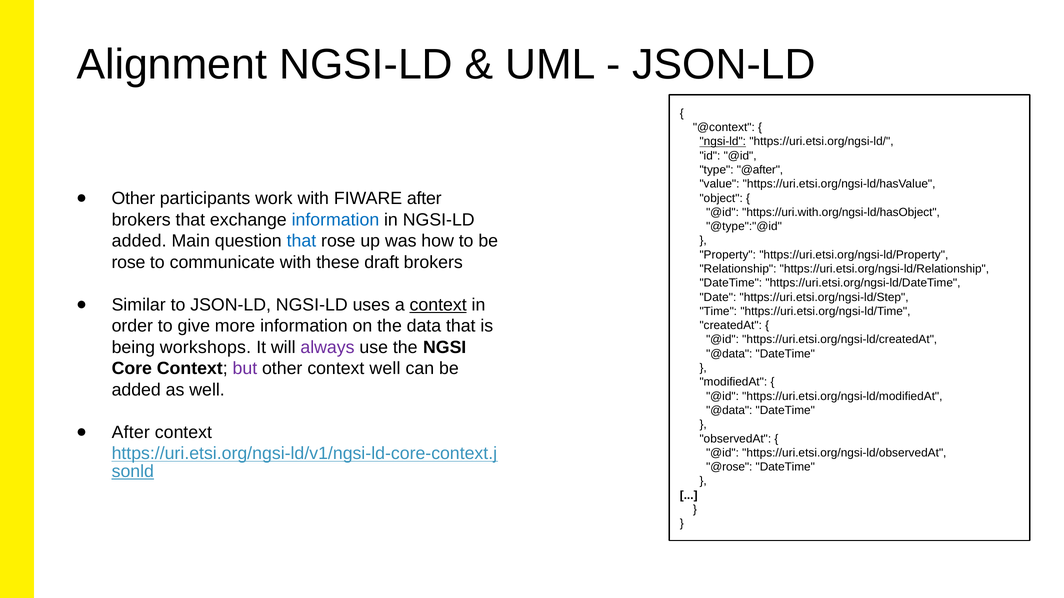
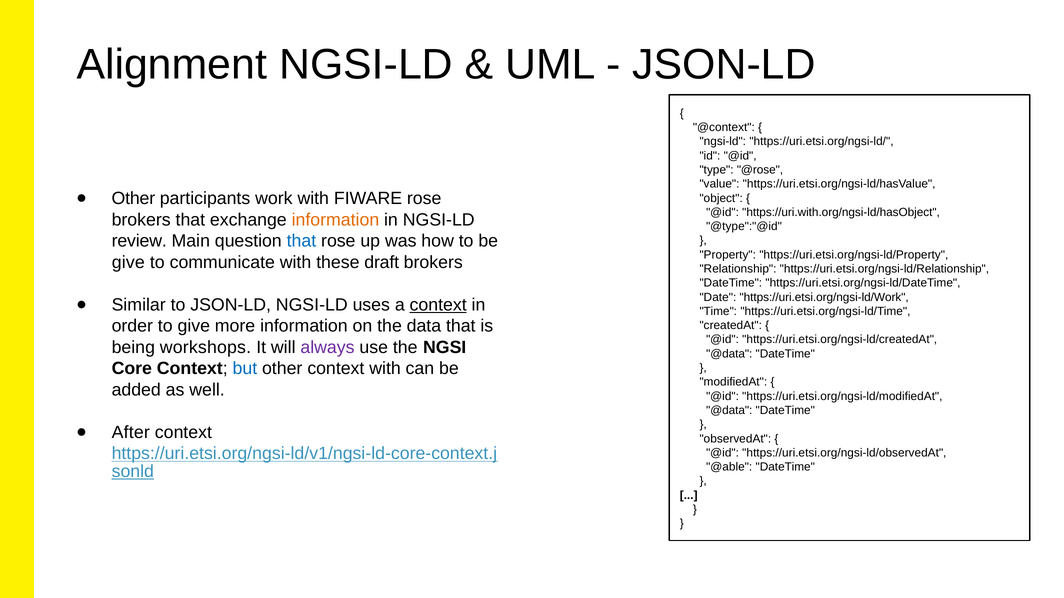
ngsi-ld underline: present -> none (723, 142)
@after: @after -> @rose (760, 170)
FIWARE after: after -> rose (424, 199)
information colour: blue -> orange (335, 220)
added: added -> review (139, 241)
rose: rose -> give (128, 262)
https://uri.etsi.org/ngsi-ld/Step: https://uri.etsi.org/ngsi-ld/Step -> https://uri.etsi.org/ngsi-ld/Work (824, 297)
but colour: purple -> blue (245, 369)
context well: well -> with (385, 369)
@rose: @rose -> @able (729, 467)
